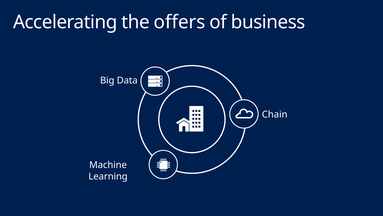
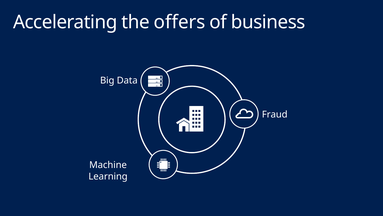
Chain: Chain -> Fraud (275, 114)
